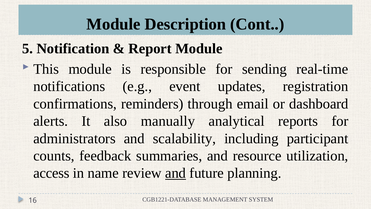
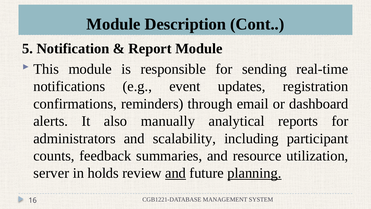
access: access -> server (51, 173)
name: name -> holds (103, 173)
planning underline: none -> present (254, 173)
